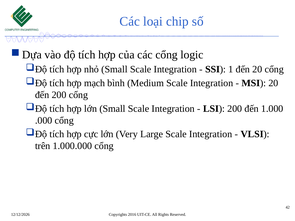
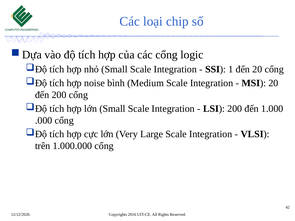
mạch: mạch -> noise (95, 83)
